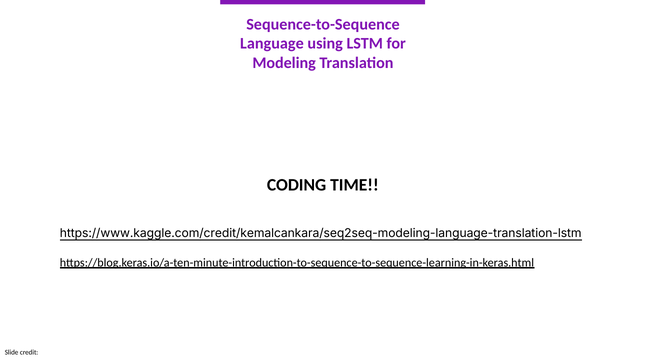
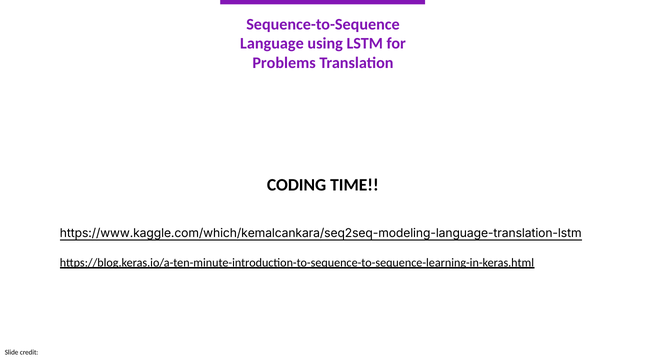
Modeling: Modeling -> Problems (284, 63)
https://www.kaggle.com/credit/kemalcankara/seq2seq-modeling-language-translation-lstm: https://www.kaggle.com/credit/kemalcankara/seq2seq-modeling-language-translation-lstm -> https://www.kaggle.com/which/kemalcankara/seq2seq-modeling-language-translation-lstm (321, 234)
